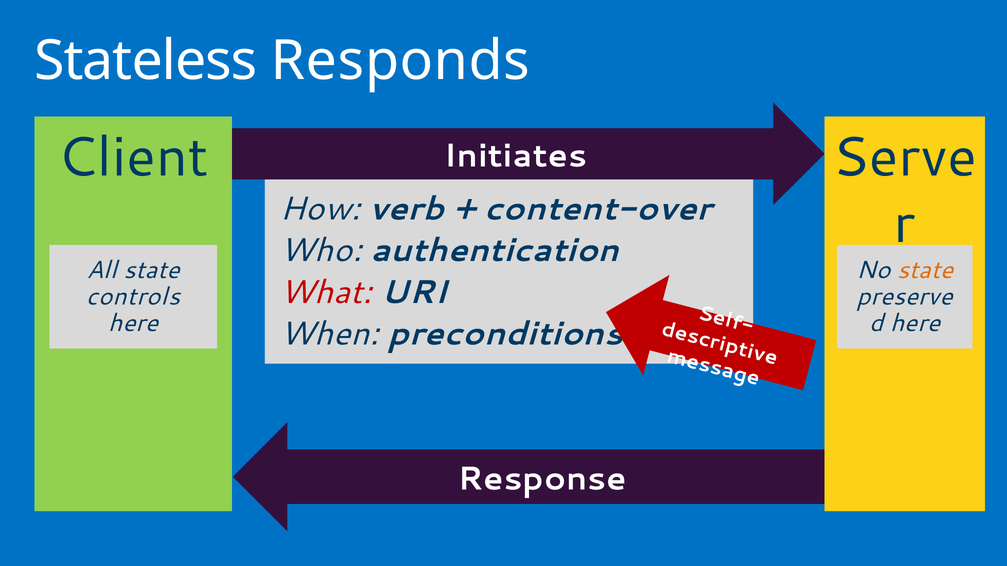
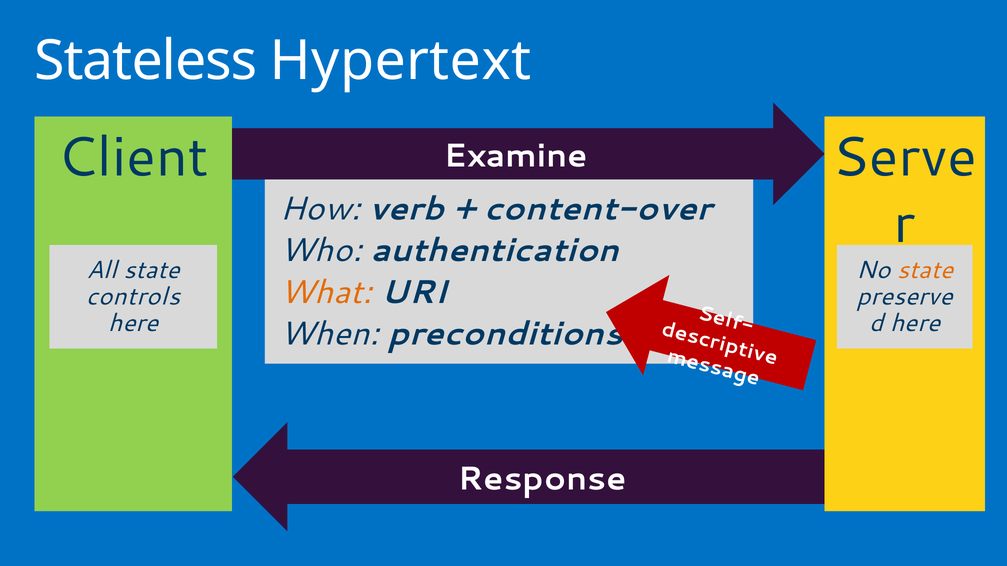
Responds: Responds -> Hypertext (401, 61)
Initiates: Initiates -> Examine (516, 156)
What colour: red -> orange (326, 292)
